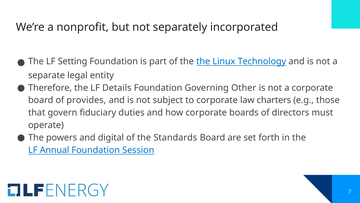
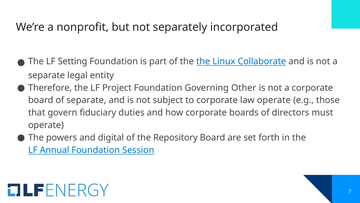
Technology: Technology -> Collaborate (262, 61)
Details: Details -> Project (117, 88)
of provides: provides -> separate (86, 100)
law charters: charters -> operate (274, 100)
Standards: Standards -> Repository (175, 137)
